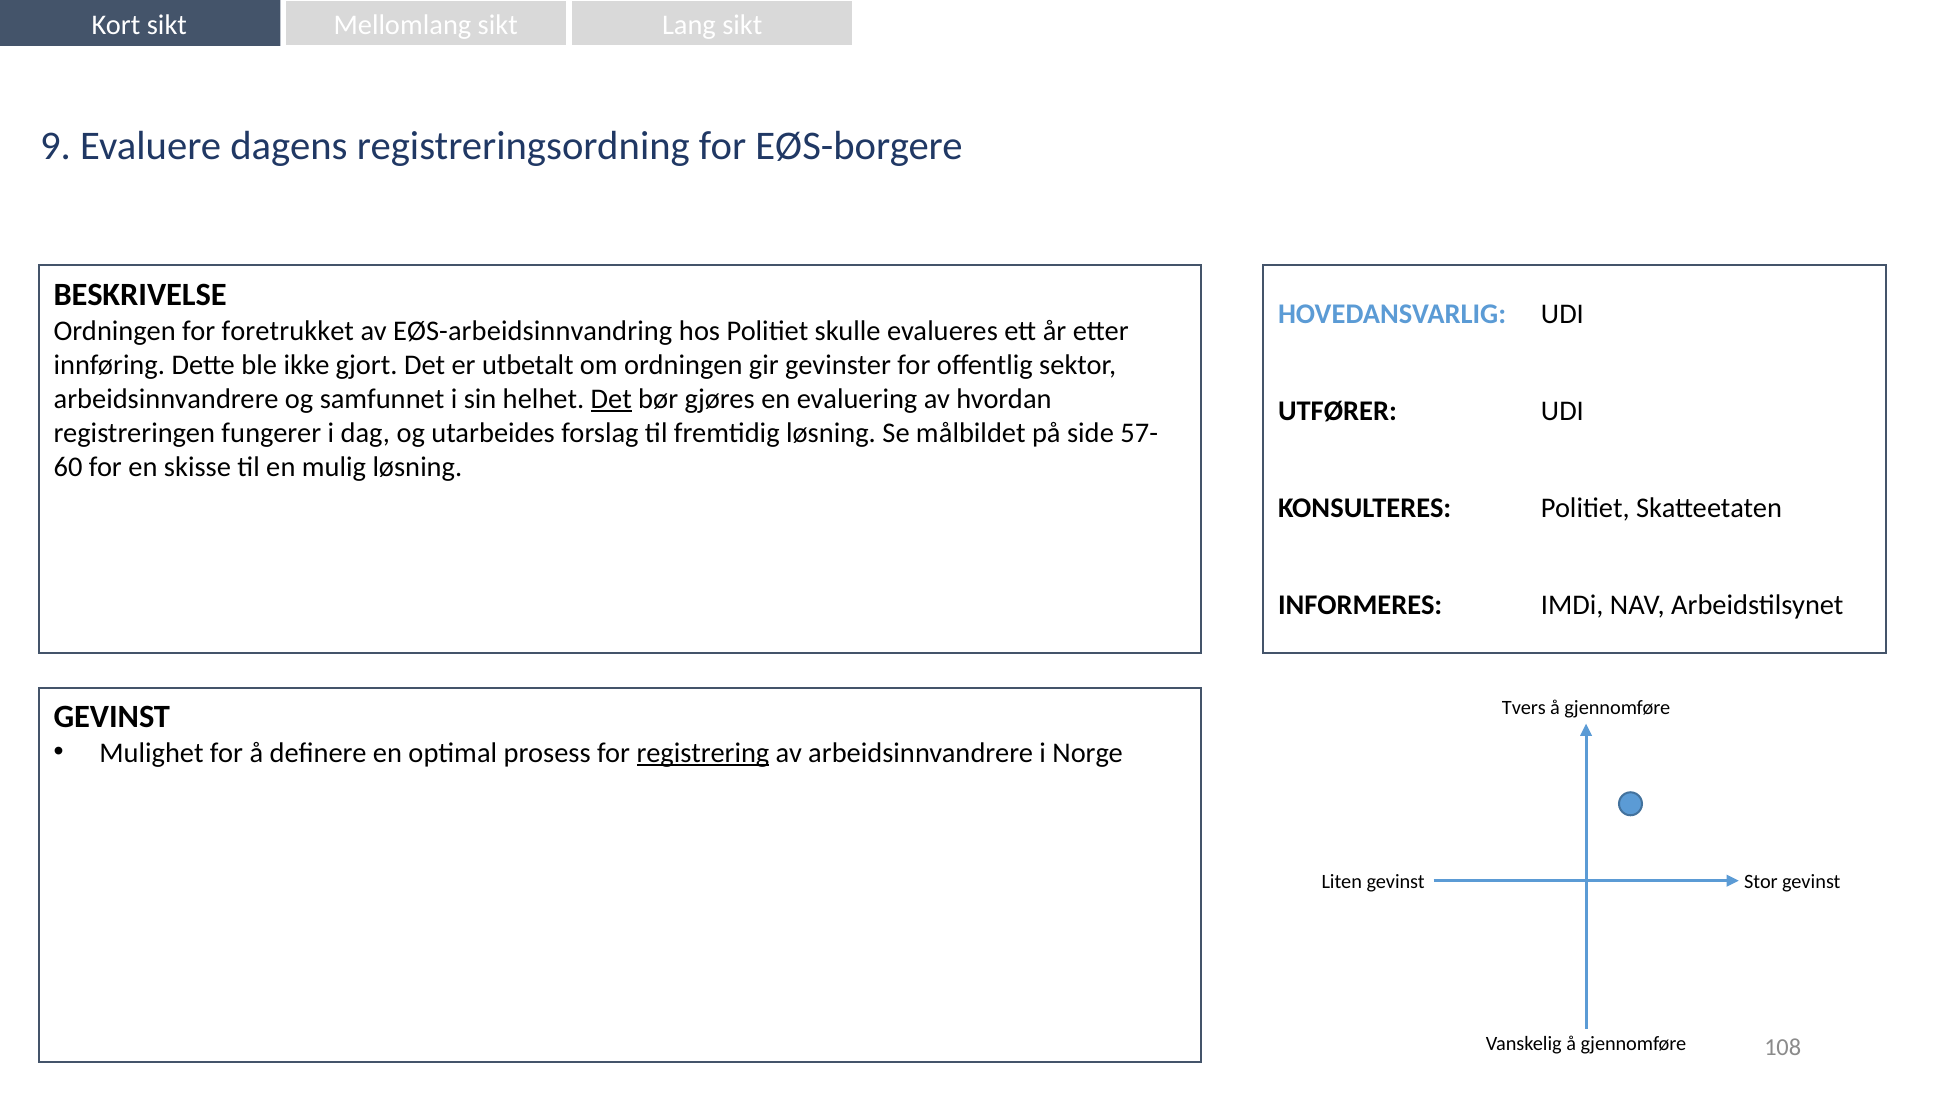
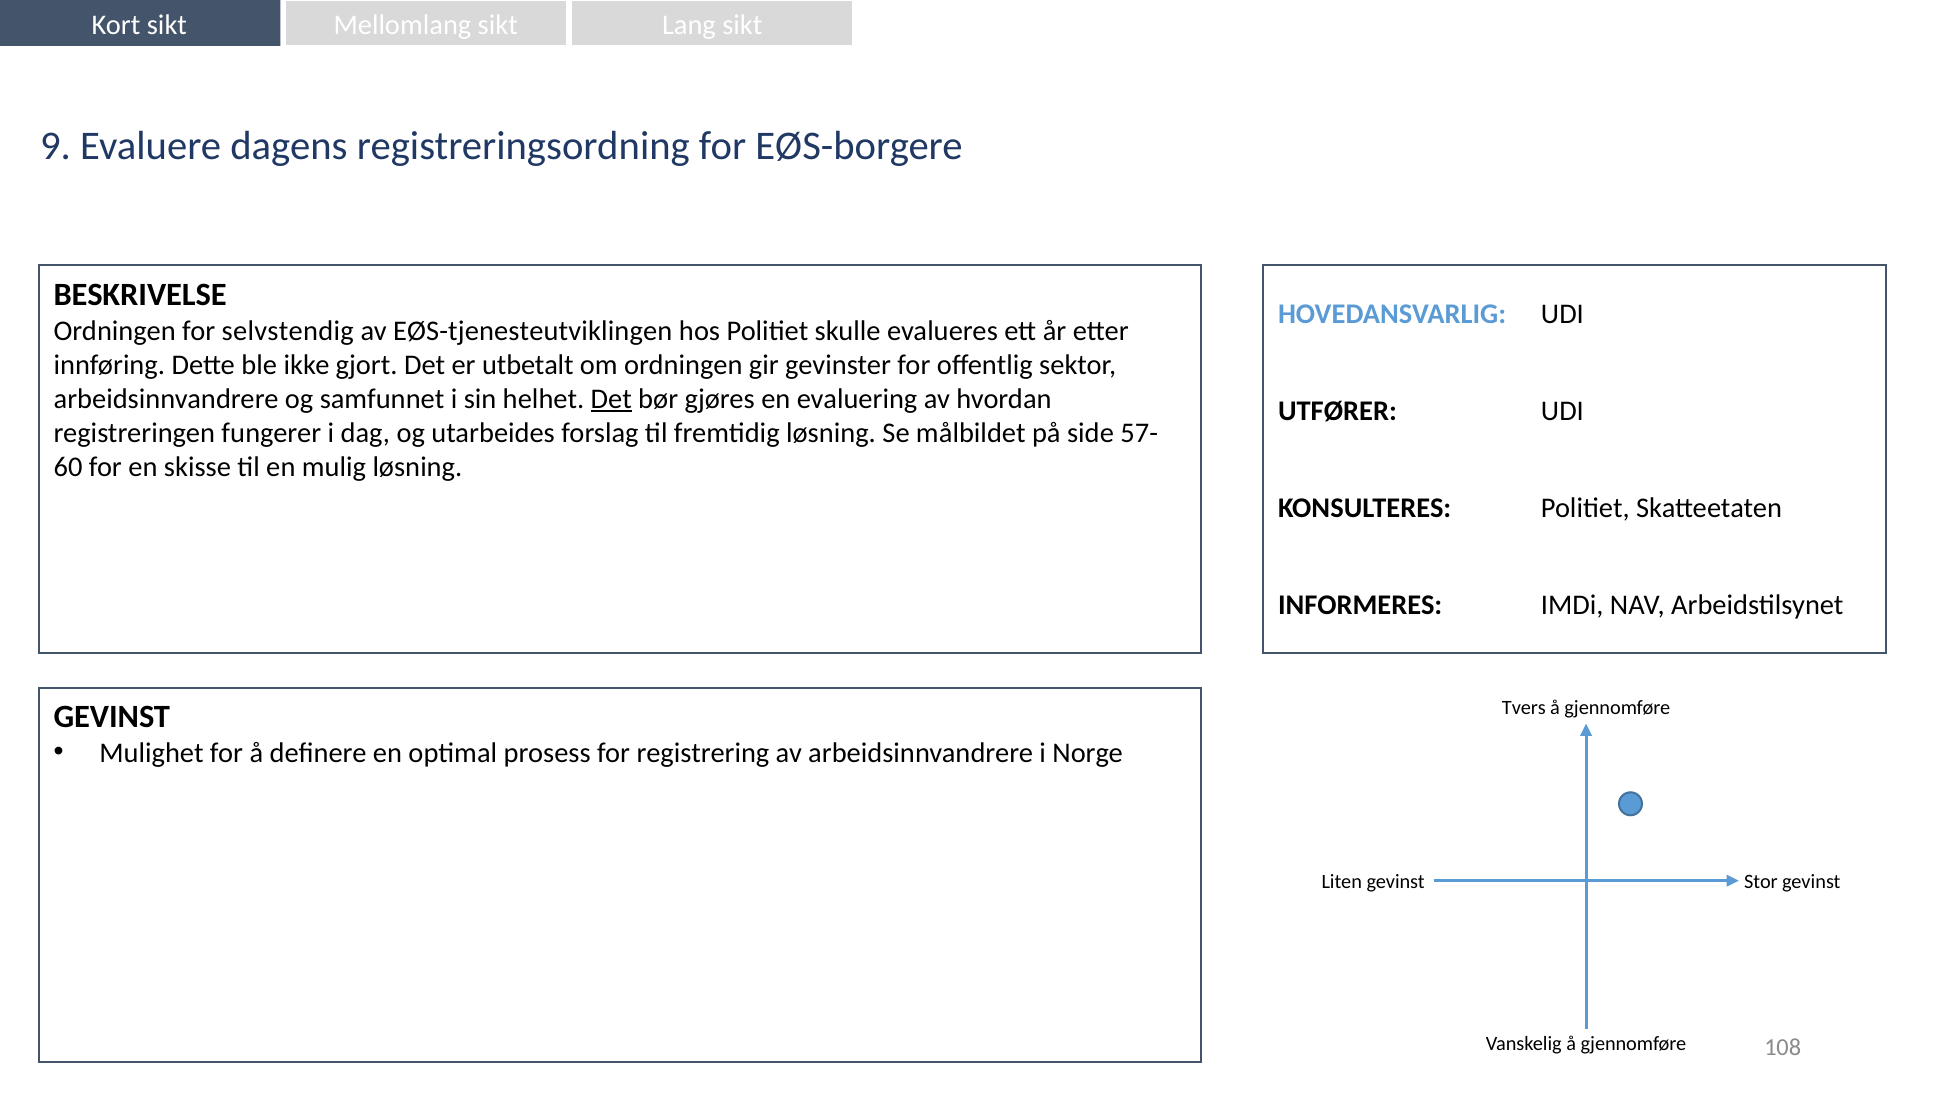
foretrukket: foretrukket -> selvstendig (288, 331)
EØS-arbeidsinnvandring: EØS-arbeidsinnvandring -> EØS-tjenesteutviklingen (533, 331)
registrering underline: present -> none (703, 753)
